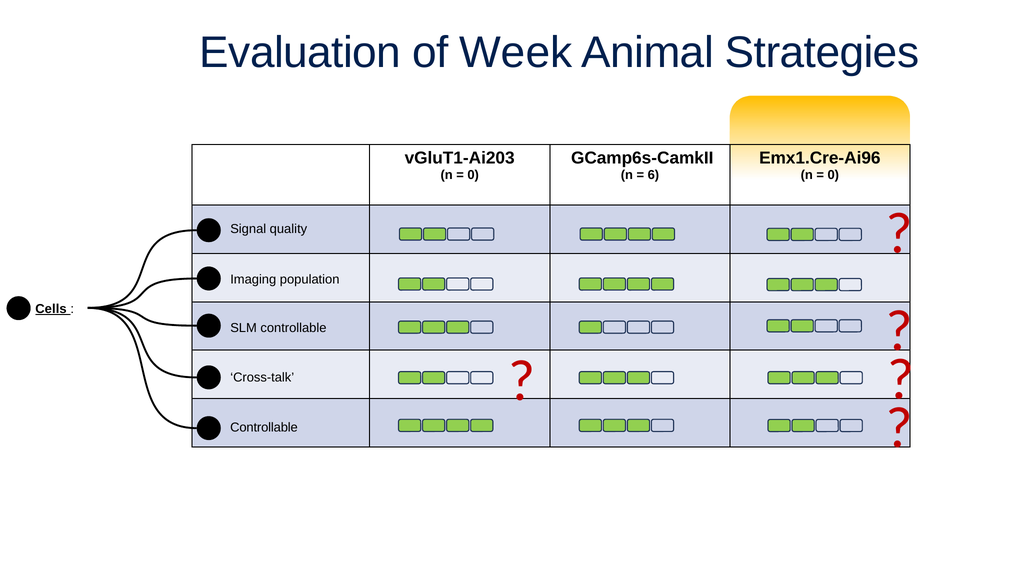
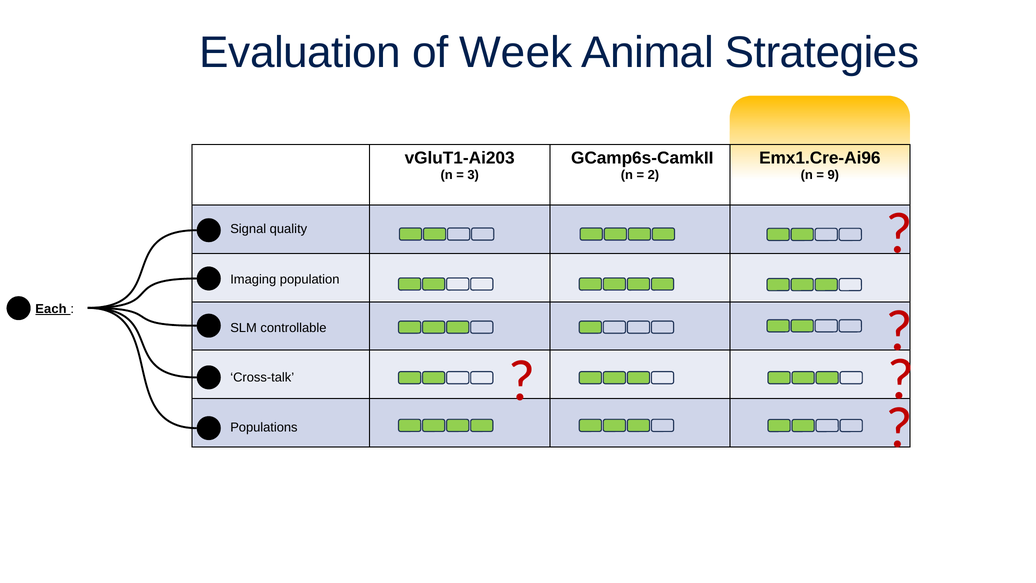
0: 0 -> 3 (473, 175)
6: 6 -> 2 (653, 175)
0: 0 -> 9 (833, 175)
Cells: Cells -> Each (51, 309)
Controllable: Controllable -> Populations (264, 427)
